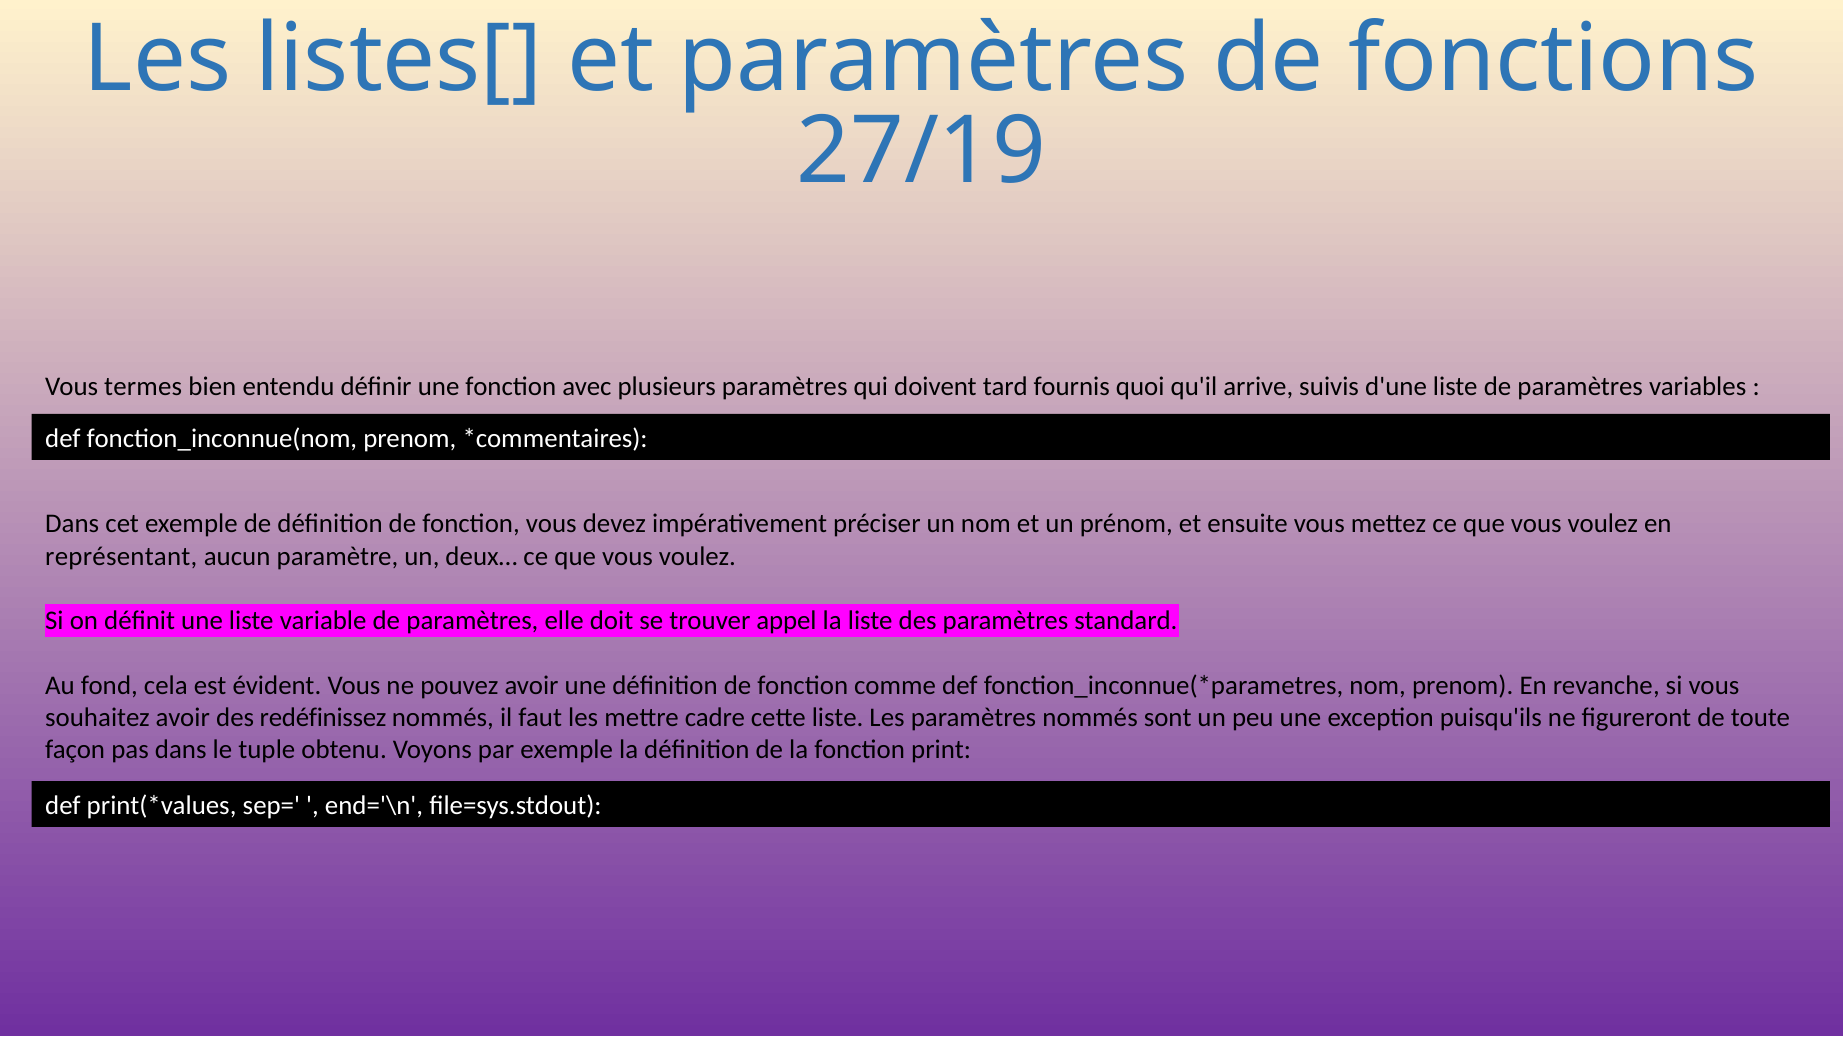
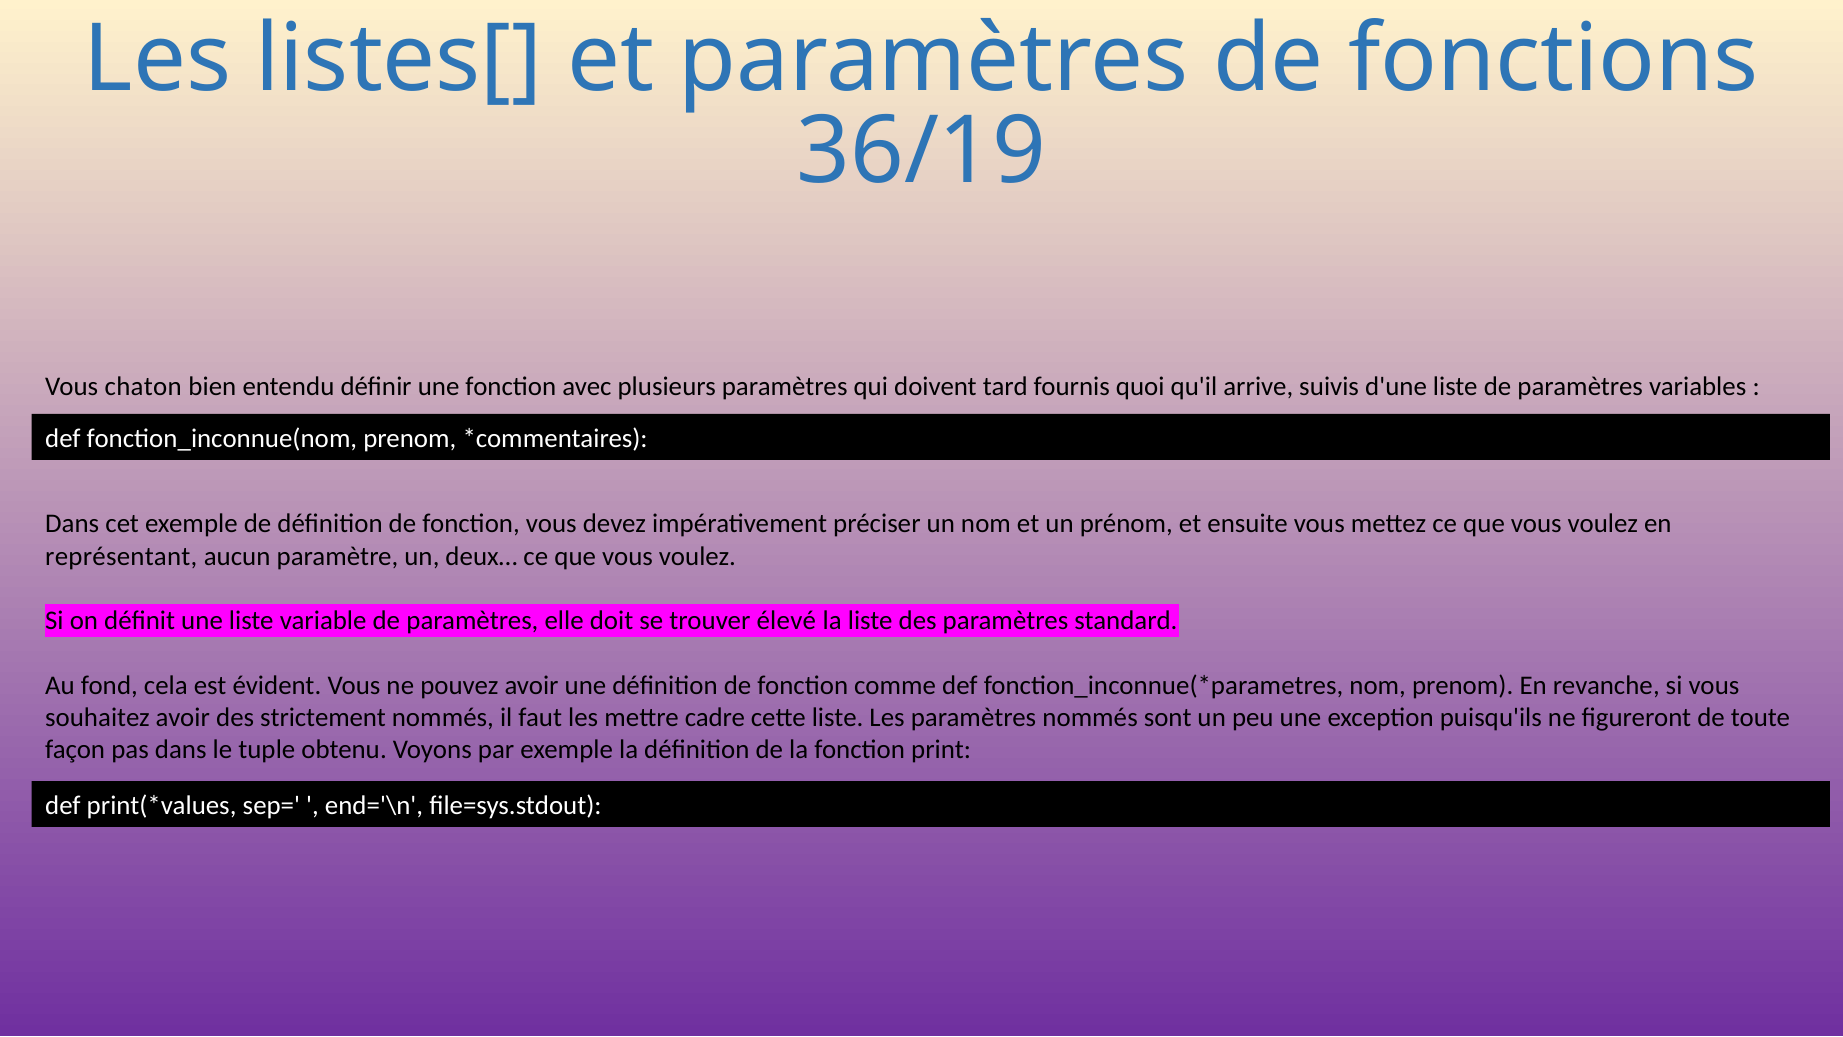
27/19: 27/19 -> 36/19 (922, 151)
termes: termes -> chaton (143, 387)
appel: appel -> élevé (786, 621)
redéfinissez: redéfinissez -> strictement (323, 718)
